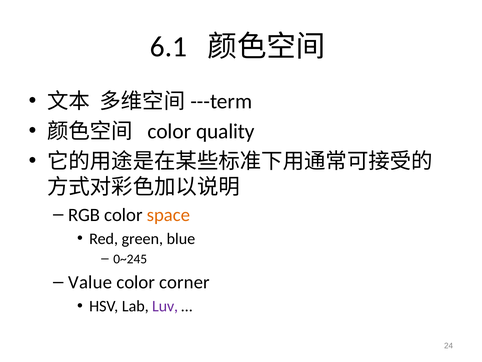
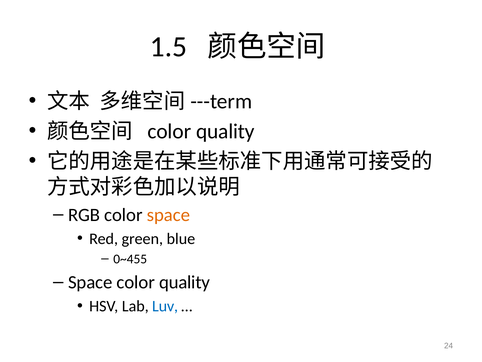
6.1: 6.1 -> 1.5 (168, 47)
0~245: 0~245 -> 0~455 (130, 259)
Value: Value -> Space (90, 282)
corner: corner -> quality (185, 282)
Luv colour: purple -> blue (165, 306)
